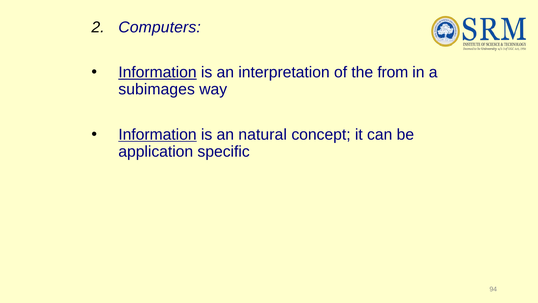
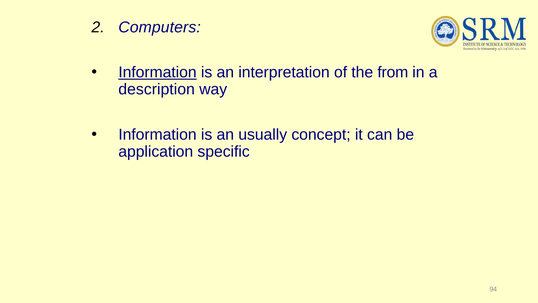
subimages: subimages -> description (157, 89)
Information underline: present -> none (157, 134)
natural: natural -> usually (263, 134)
